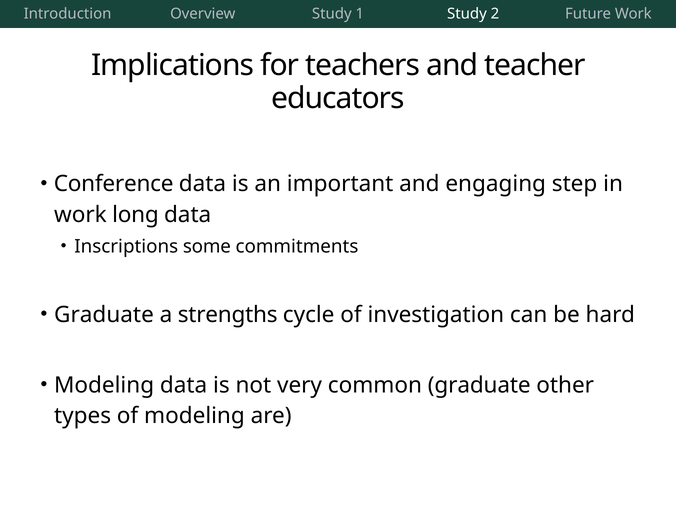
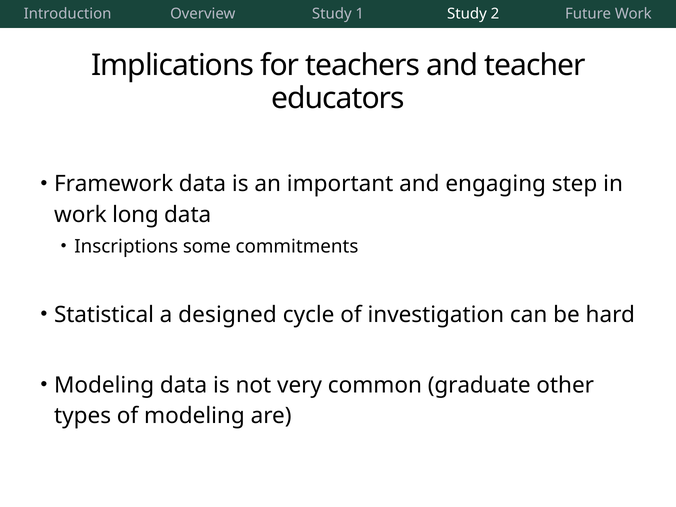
Conference: Conference -> Framework (114, 184)
Graduate: Graduate -> Statistical (104, 315)
strengths: strengths -> designed (228, 315)
